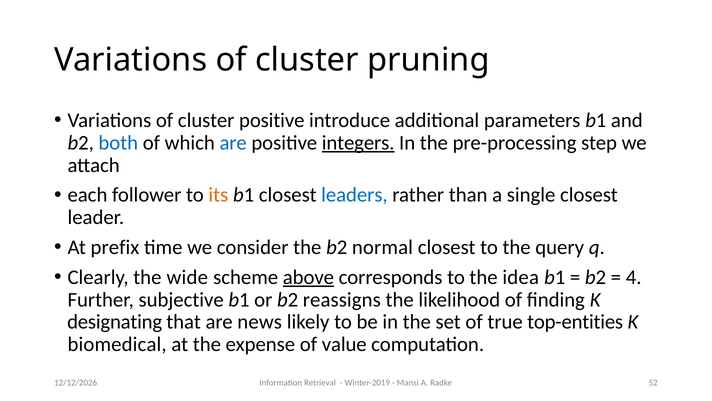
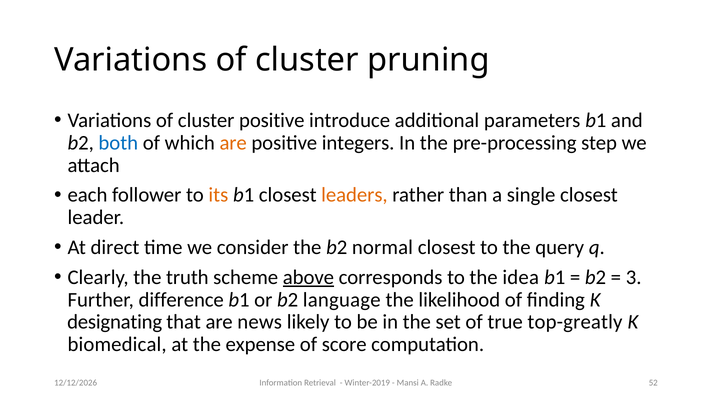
are colour: blue -> orange (233, 143)
integers underline: present -> none (358, 143)
leaders colour: blue -> orange (354, 195)
prefix: prefix -> direct (115, 247)
wide: wide -> truth (187, 277)
4: 4 -> 3 (634, 277)
subjective: subjective -> difference (181, 299)
reassigns: reassigns -> language (342, 299)
top-entities: top-entities -> top-greatly (575, 322)
value: value -> score (344, 344)
